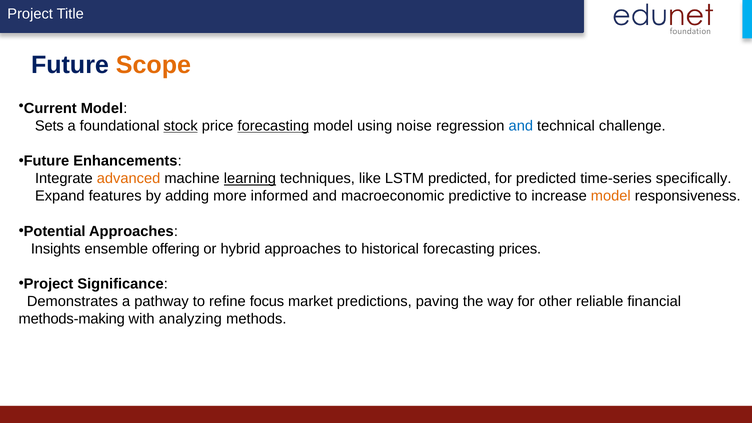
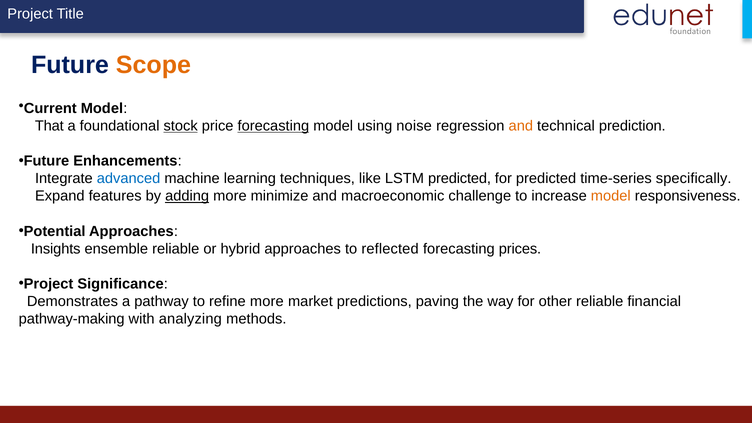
Sets: Sets -> That (49, 126)
and colour: blue -> orange (521, 126)
challenge: challenge -> prediction (632, 126)
advanced colour: orange -> blue (129, 179)
learning underline: present -> none (250, 179)
adding underline: none -> present (187, 196)
informed: informed -> minimize (280, 196)
predictive: predictive -> challenge (480, 196)
ensemble offering: offering -> reliable (176, 249)
historical: historical -> reflected (390, 249)
refine focus: focus -> more (267, 301)
methods-making: methods-making -> pathway-making (72, 319)
